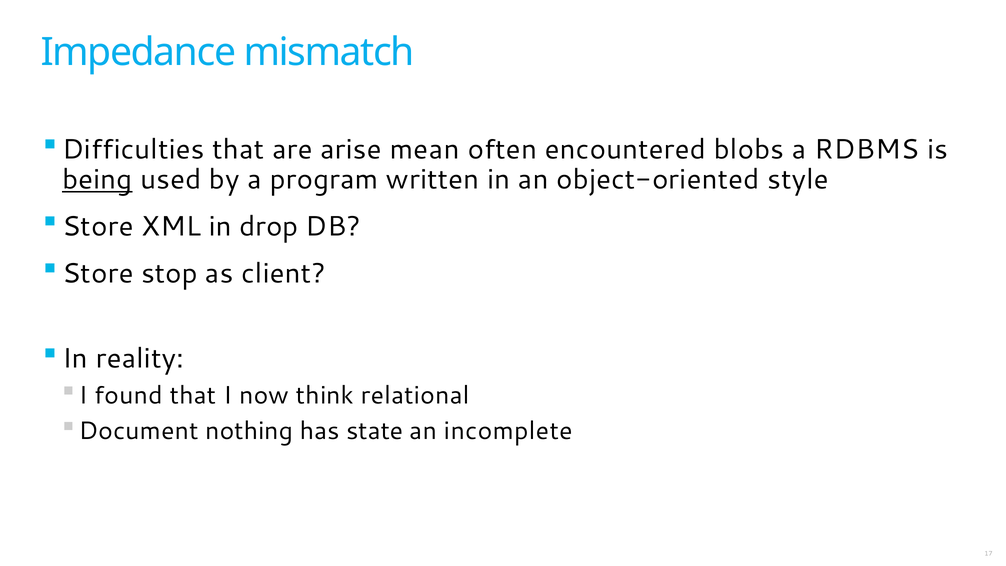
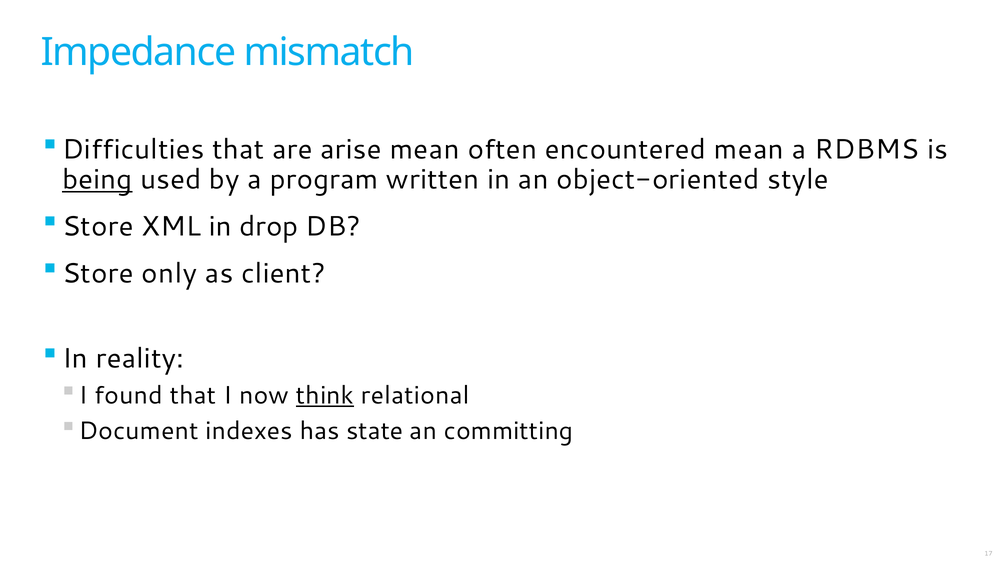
encountered blobs: blobs -> mean (749, 149)
stop: stop -> only (169, 274)
think underline: none -> present (325, 395)
nothing: nothing -> indexes (249, 431)
incomplete: incomplete -> committing (509, 431)
